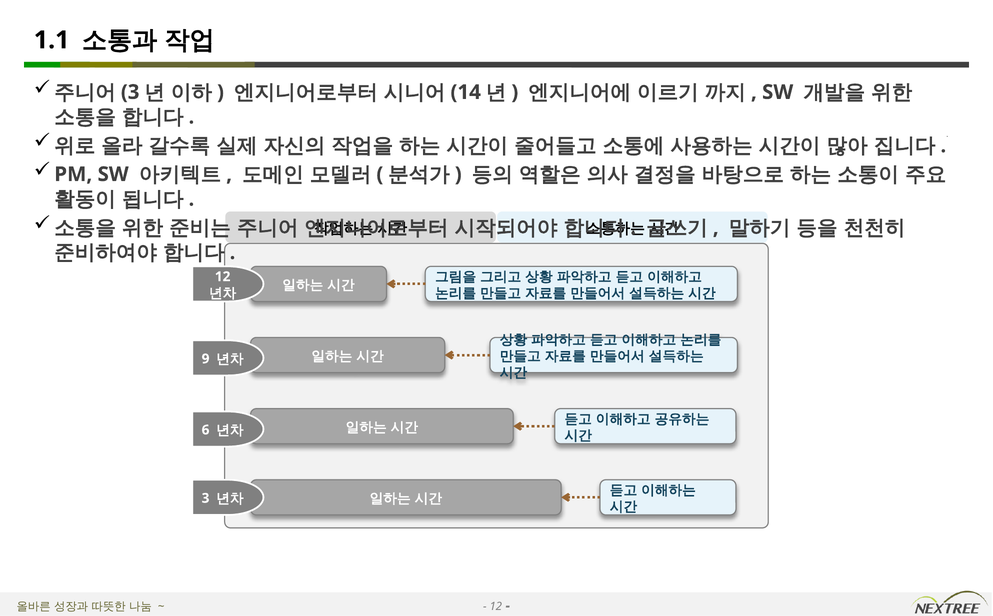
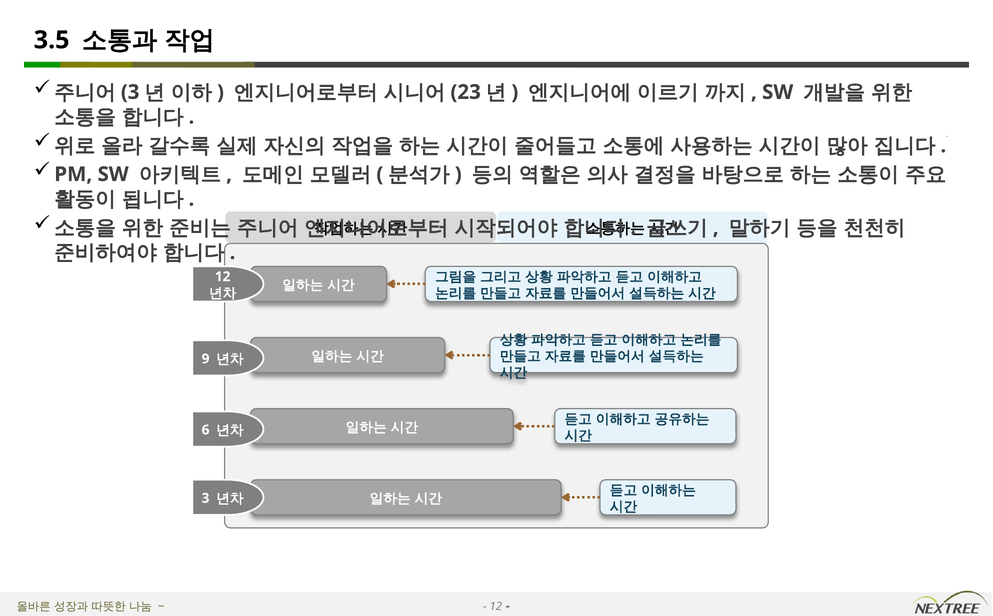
1.1: 1.1 -> 3.5 (52, 40)
14: 14 -> 23 (466, 92)
